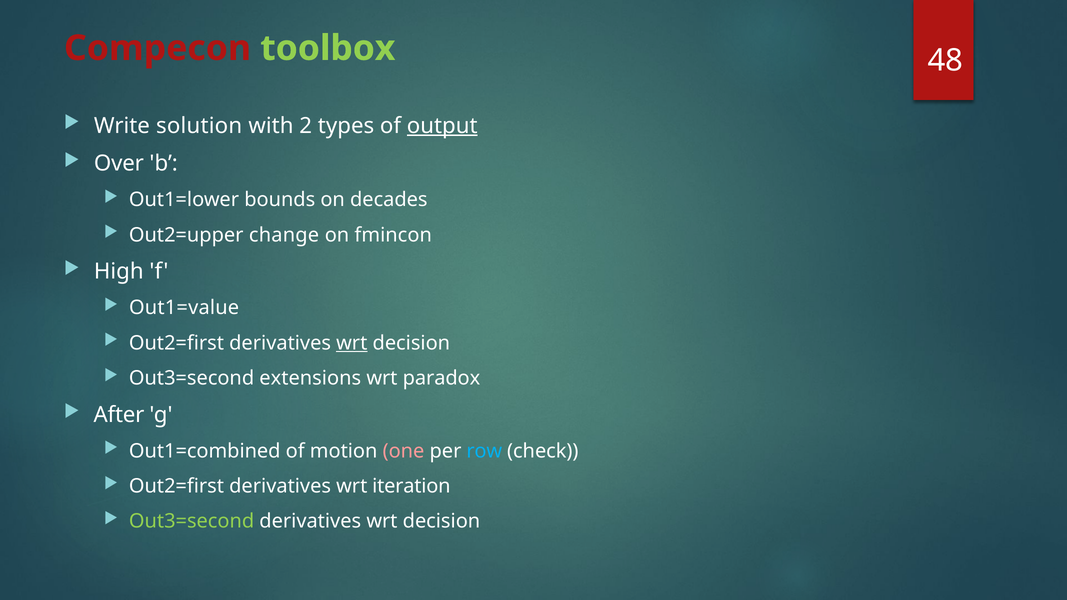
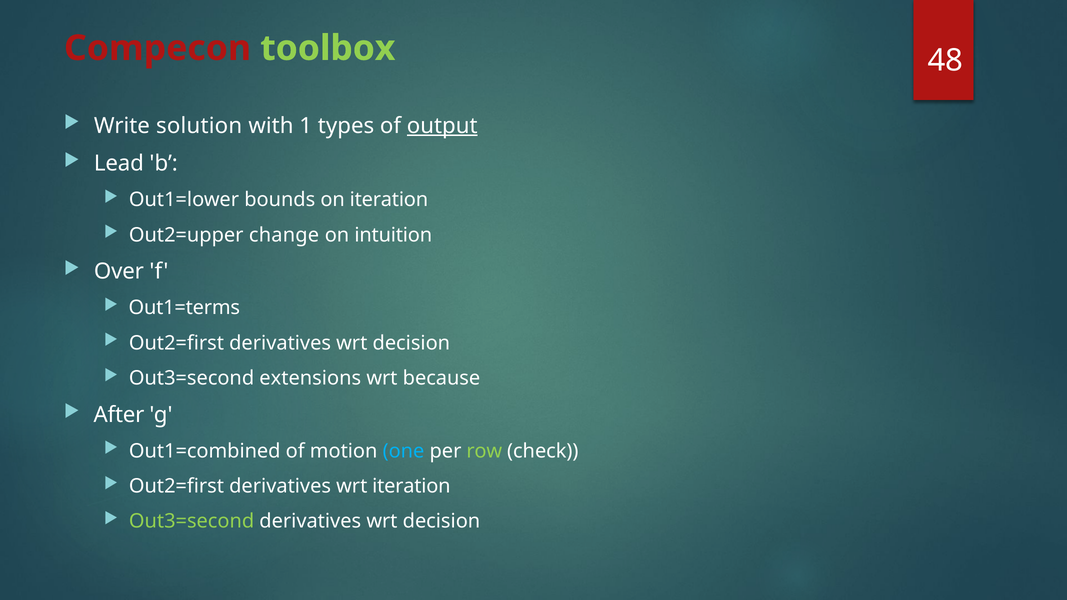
2: 2 -> 1 (306, 126)
Over: Over -> Lead (119, 164)
on decades: decades -> iteration (389, 200)
fmincon: fmincon -> intuition (393, 235)
High: High -> Over (119, 272)
Out1=value: Out1=value -> Out1=terms (184, 308)
wrt underline: present -> none (352, 343)
paradox: paradox -> because (441, 378)
one colour: pink -> light blue (404, 451)
row colour: light blue -> light green (484, 451)
